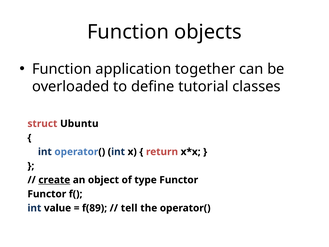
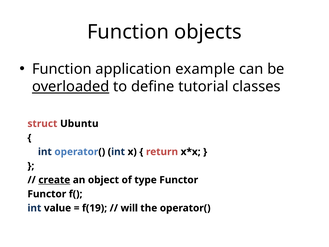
together: together -> example (205, 69)
overloaded underline: none -> present (71, 87)
f(89: f(89 -> f(19 (95, 208)
tell: tell -> will (129, 208)
